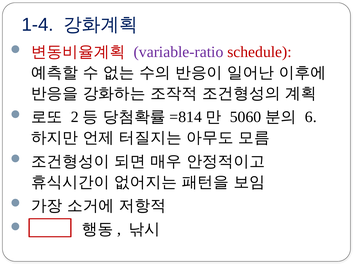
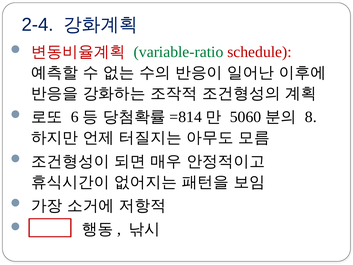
1-4: 1-4 -> 2-4 (38, 25)
variable-ratio colour: purple -> green (179, 52)
2: 2 -> 6 (75, 117)
6: 6 -> 8 (311, 117)
